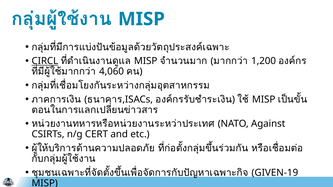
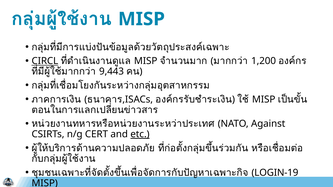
4,060: 4,060 -> 9,443 (111, 72)
etc underline: none -> present (140, 134)
GIVEN-19: GIVEN-19 -> LOGIN-19 (275, 173)
